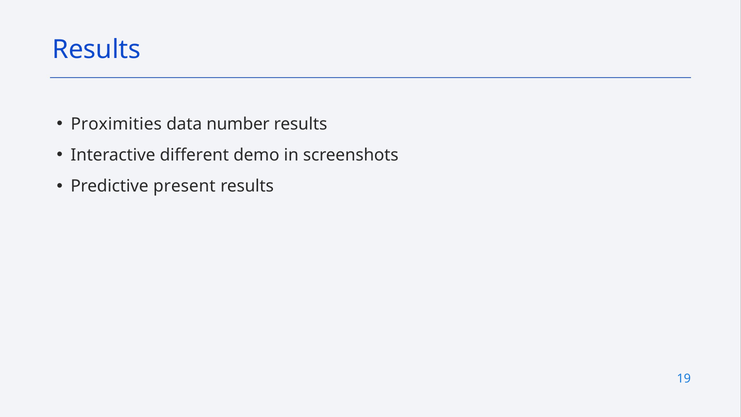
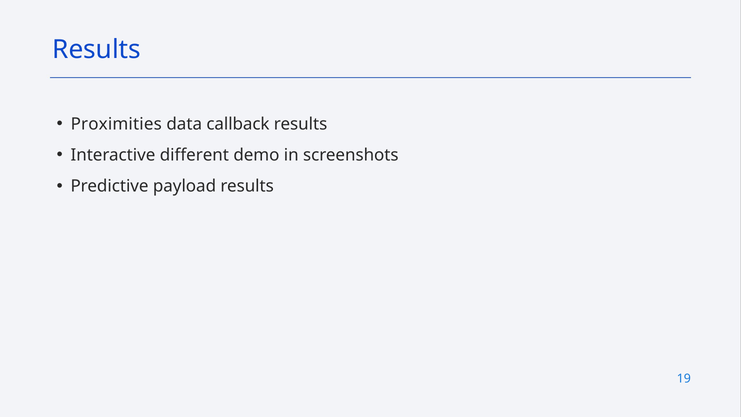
number: number -> callback (238, 124)
present: present -> payload (185, 186)
